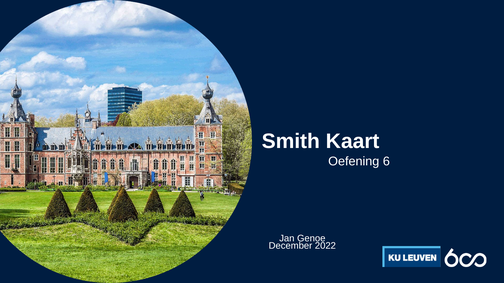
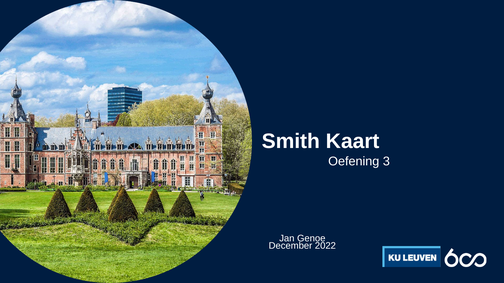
6: 6 -> 3 (386, 161)
